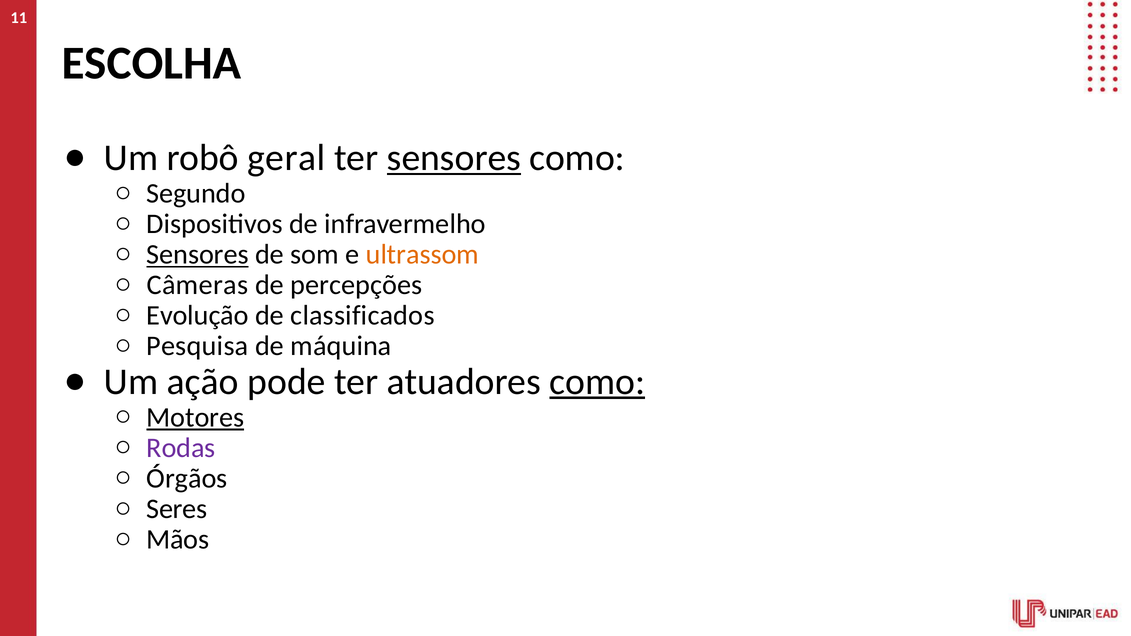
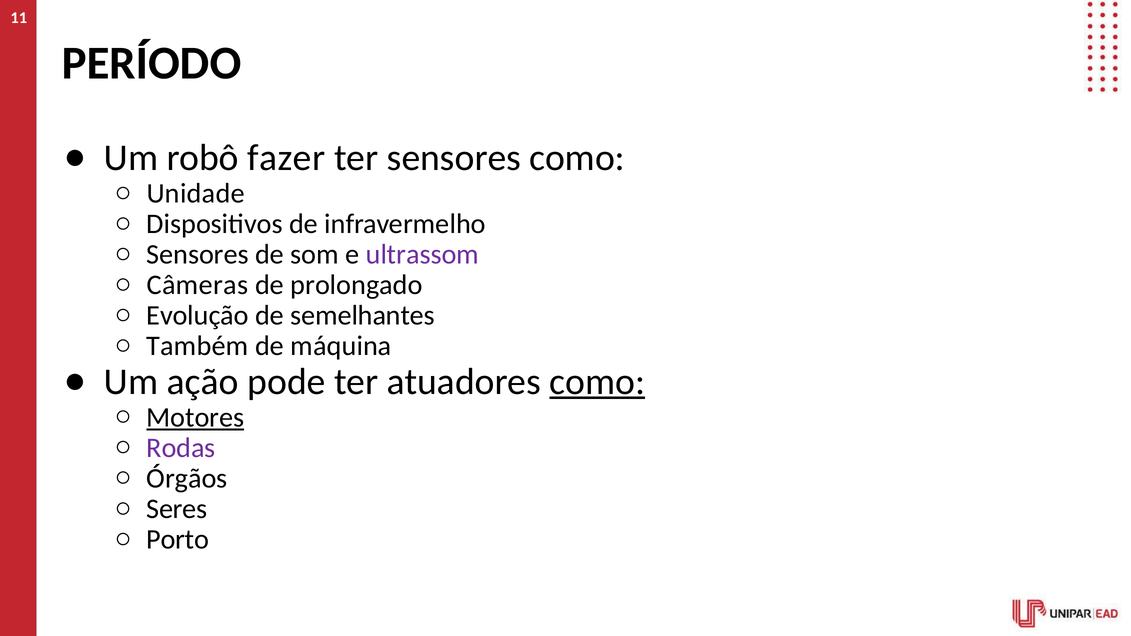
ESCOLHA: ESCOLHA -> PERÍODO (151, 63)
geral: geral -> fazer (286, 158)
sensores underline: present -> none (454, 158)
Segundo: Segundo -> Unidade (196, 194)
Sensores underline: present -> none (198, 255)
ultrassom colour: orange -> purple (422, 255)
percepções: percepções -> prolongado (356, 285)
classificados: classificados -> semelhantes (363, 316)
Pesquisa: Pesquisa -> Também (197, 346)
Mãos: Mãos -> Porto (178, 539)
